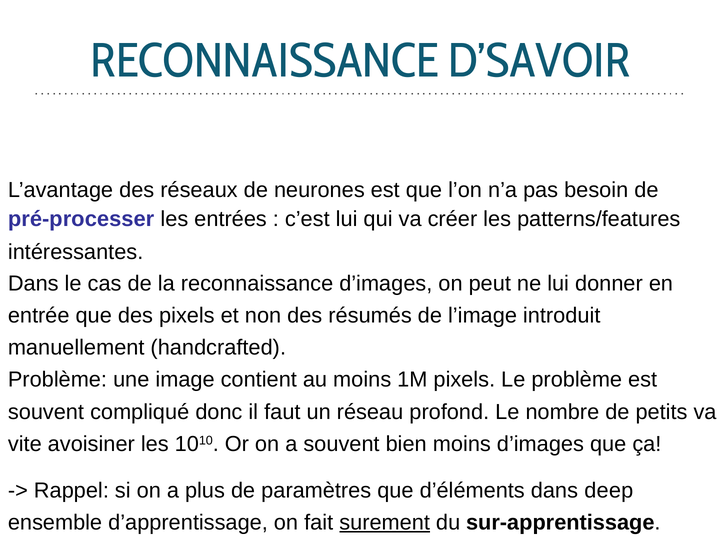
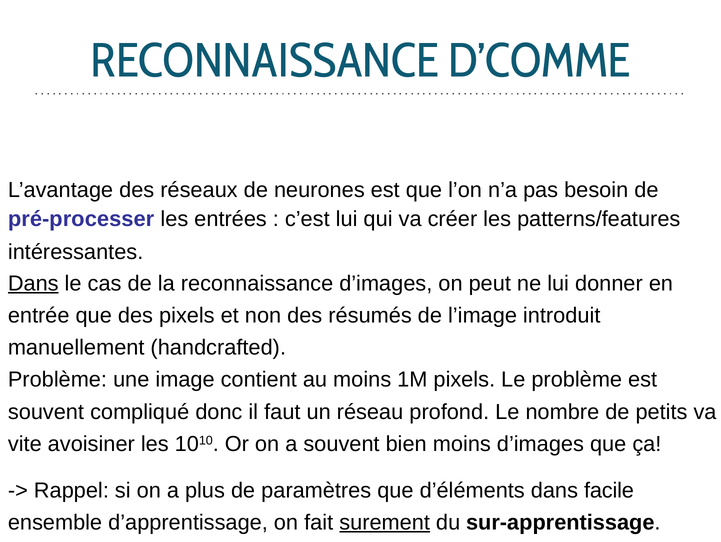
D’SAVOIR: D’SAVOIR -> D’COMME (540, 61)
Dans underline: none -> present (33, 283)
deep: deep -> facile (609, 490)
